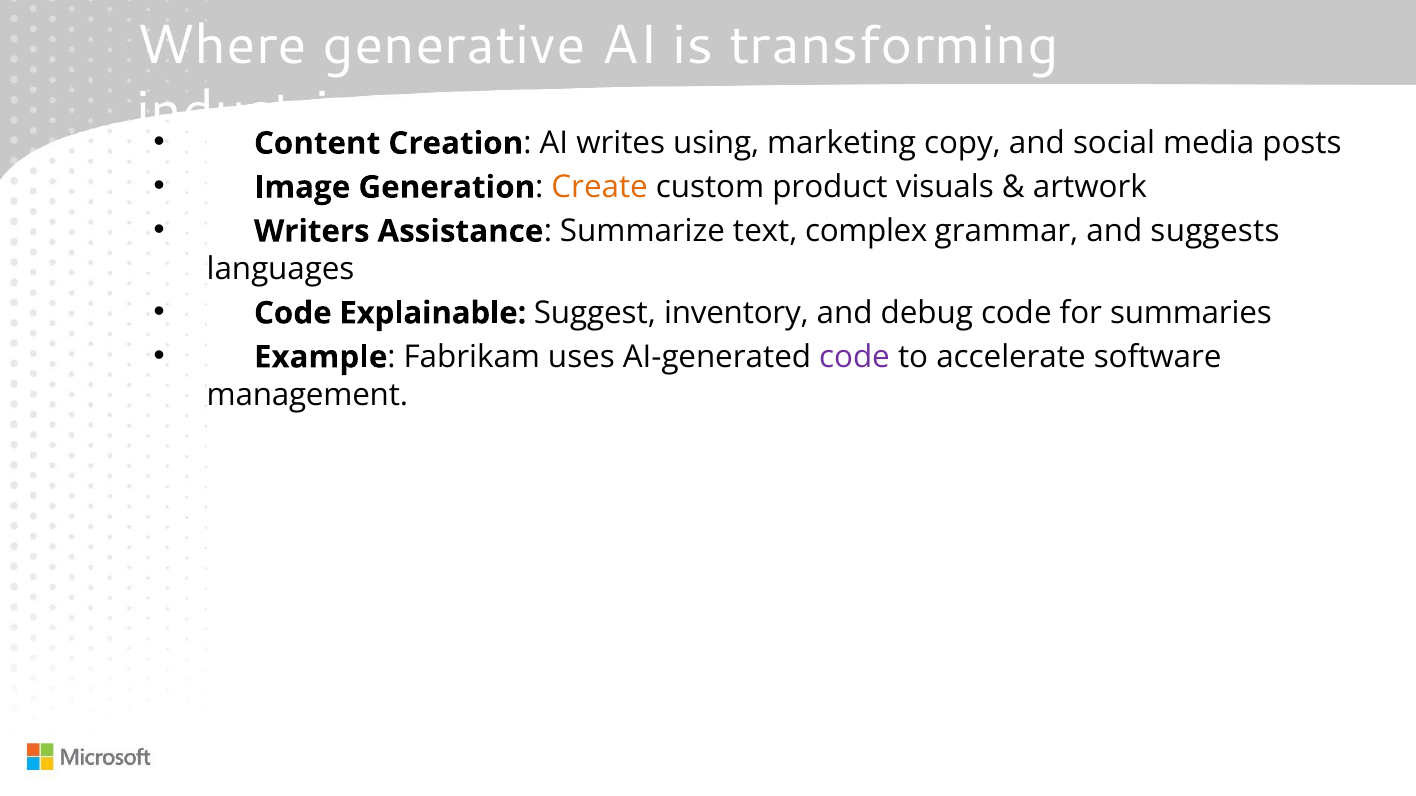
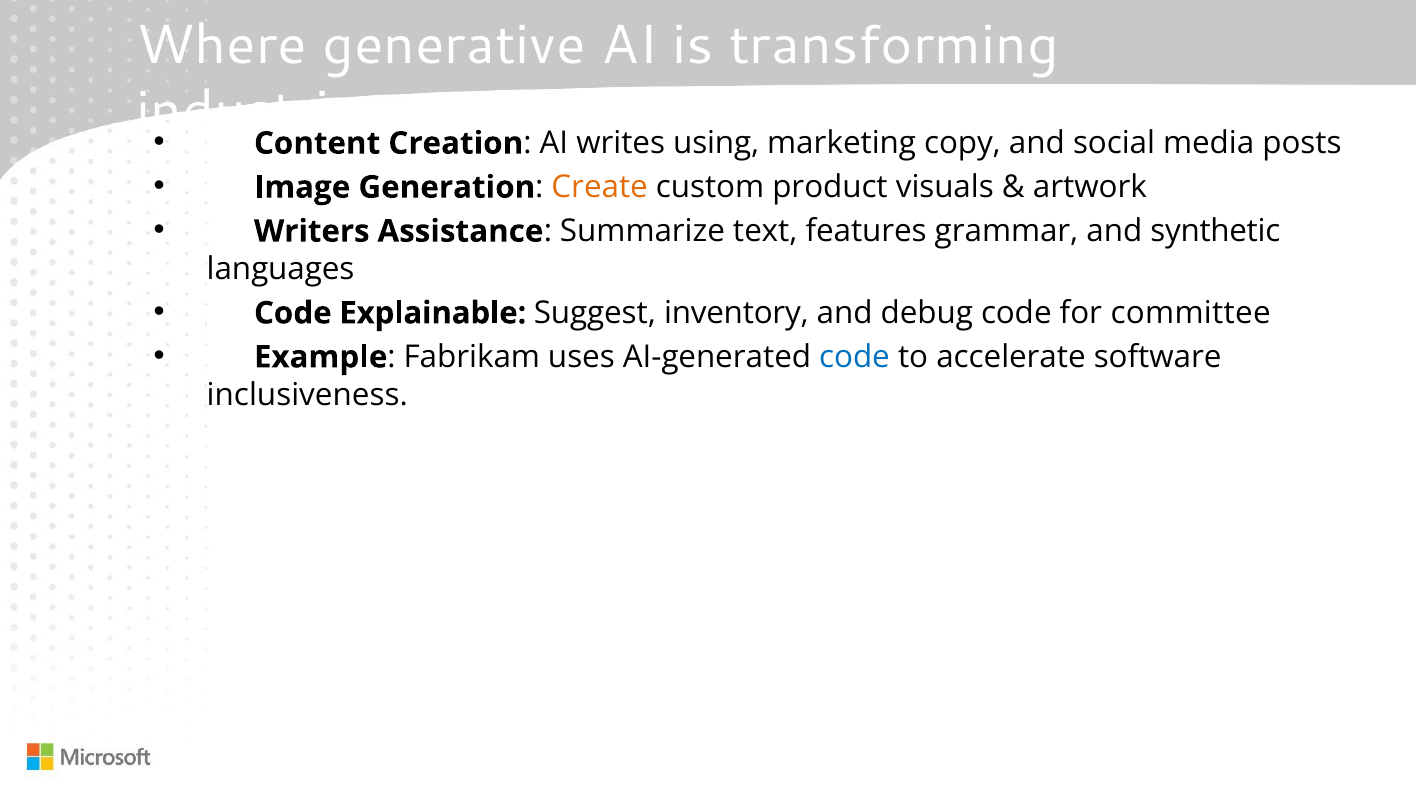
complex: complex -> features (866, 232)
suggests: suggests -> synthetic (1215, 232)
summaries: summaries -> committee (1191, 313)
code colour: purple -> blue (855, 357)
management: management -> inclusiveness (307, 395)
